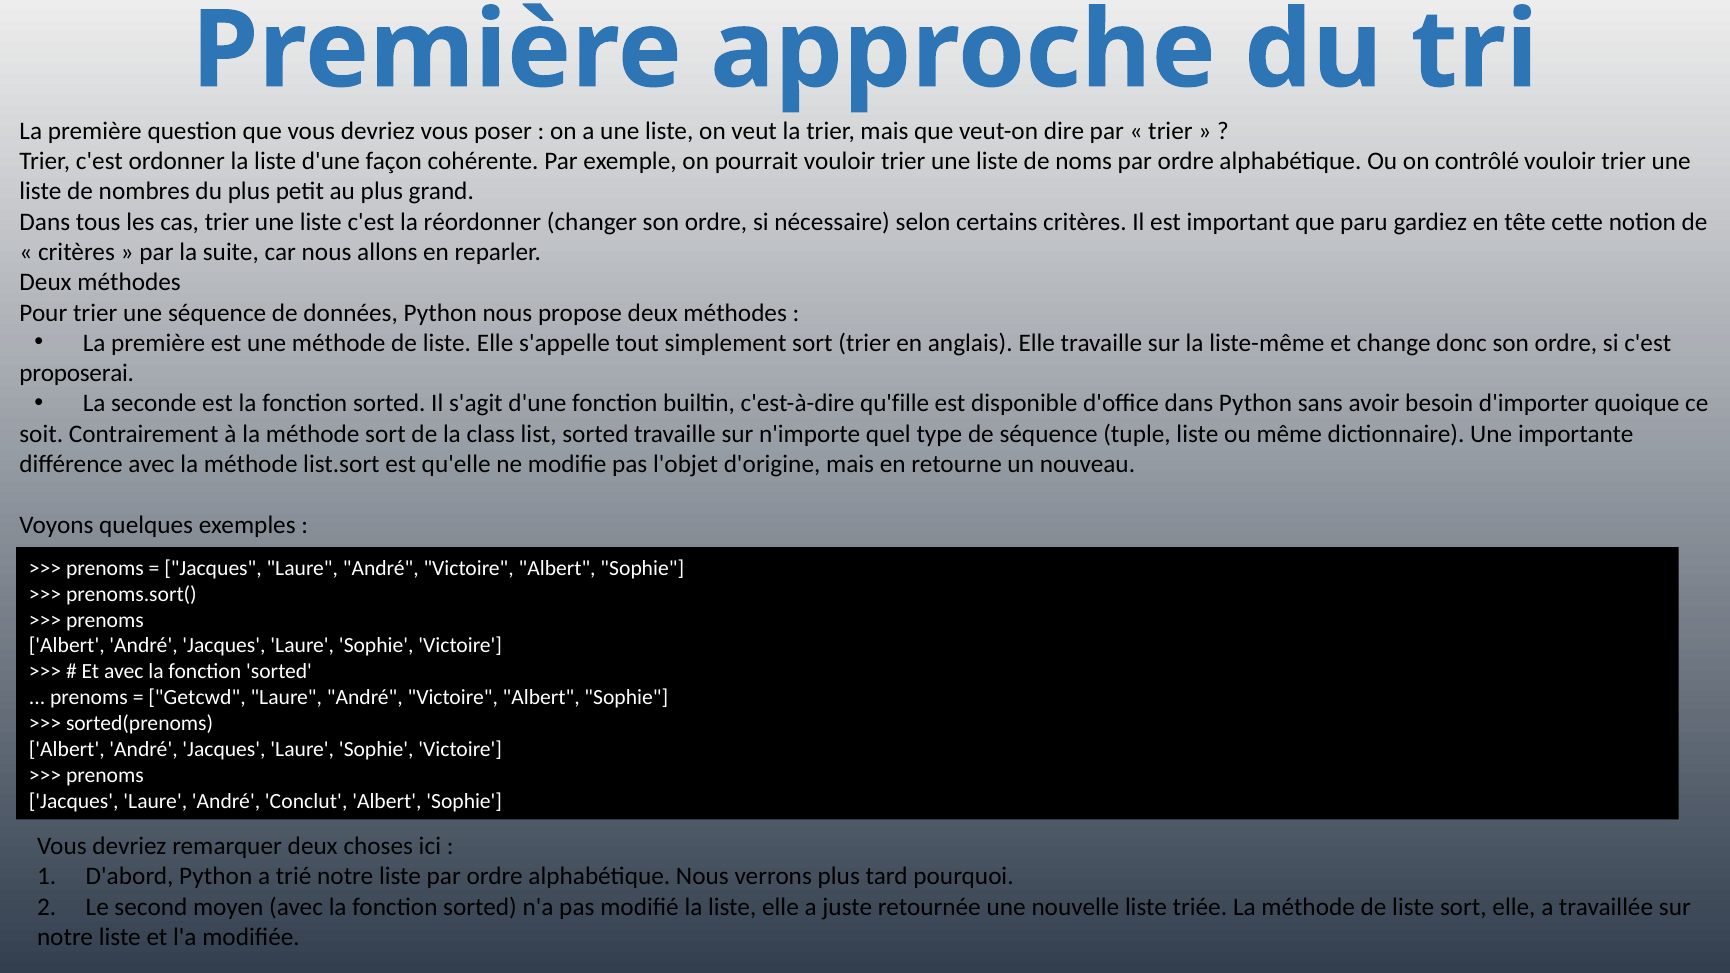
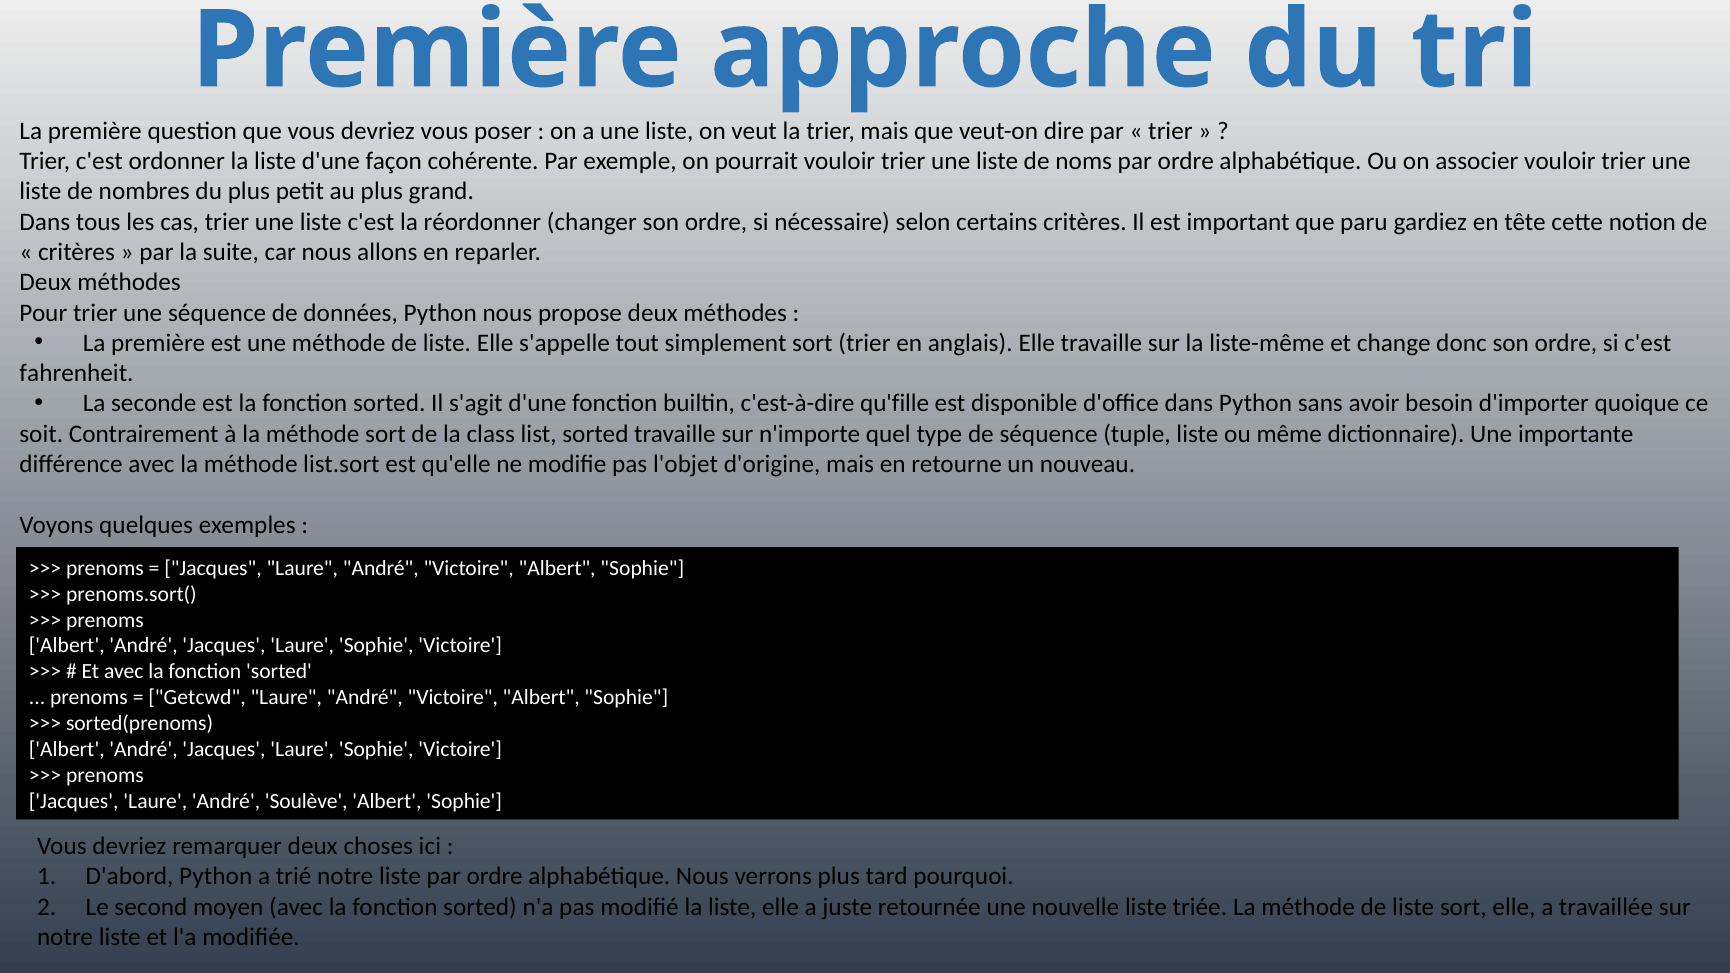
contrôlé: contrôlé -> associer (1477, 161)
proposerai: proposerai -> fahrenheit (77, 373)
Conclut: Conclut -> Soulève (306, 802)
